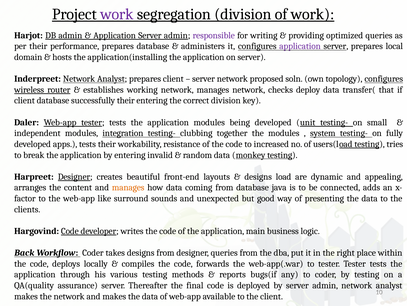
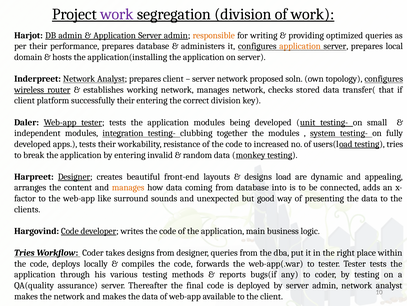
responsible colour: purple -> orange (214, 35)
application colour: purple -> orange (300, 46)
deploy: deploy -> stored (308, 90)
client database: database -> platform (53, 100)
java: java -> into (279, 187)
Back: Back -> Tries (24, 252)
